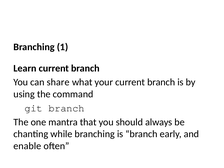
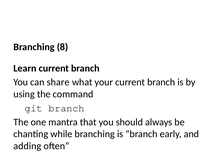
1: 1 -> 8 (62, 47)
enable: enable -> adding (27, 146)
